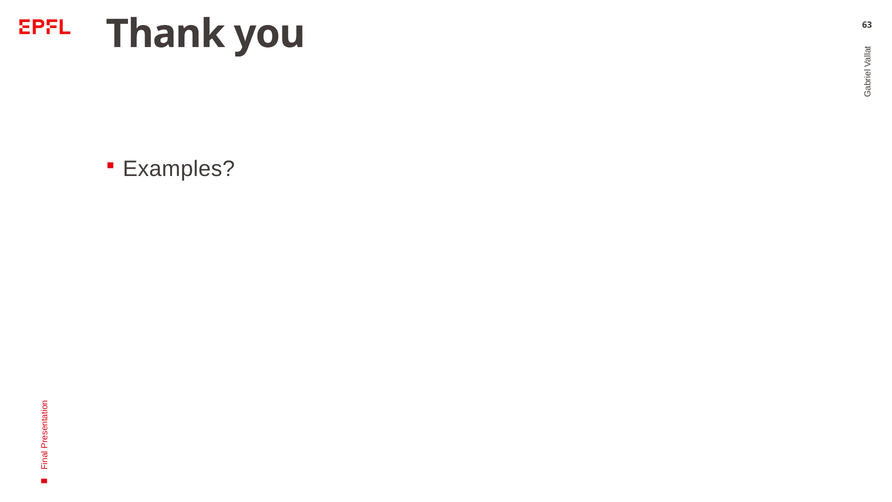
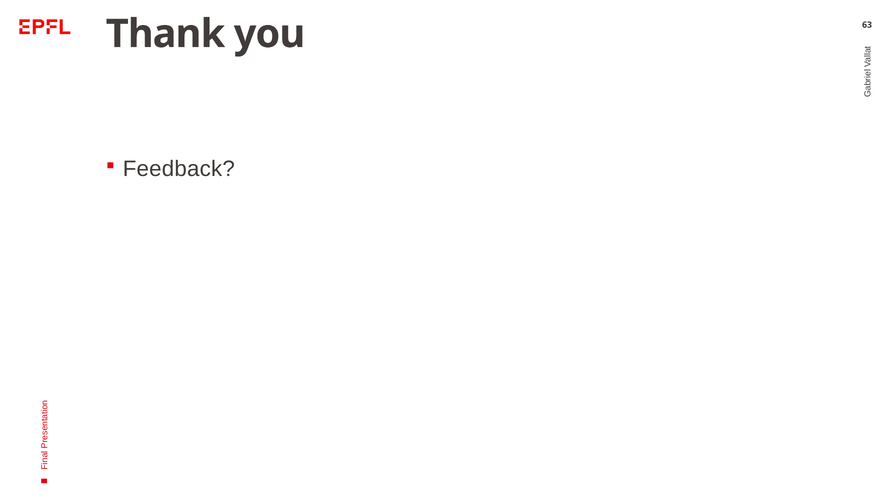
Examples: Examples -> Feedback (179, 169)
